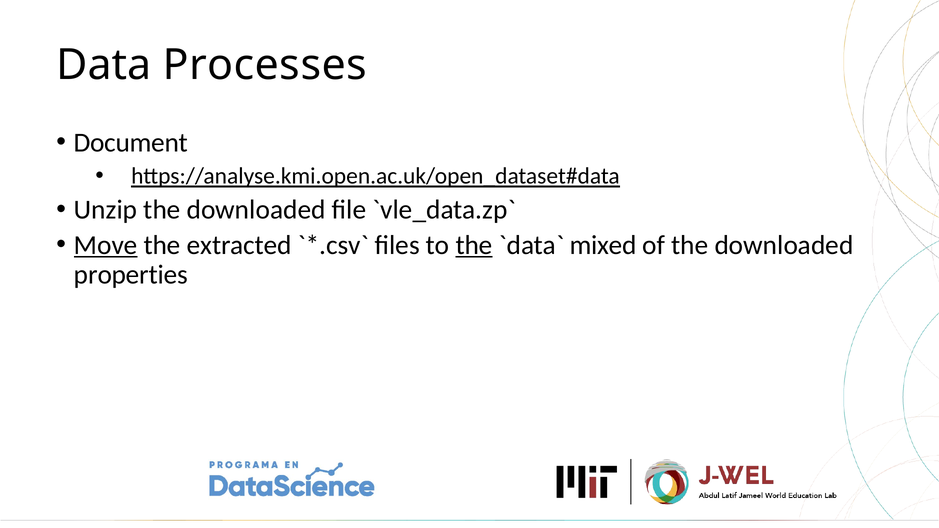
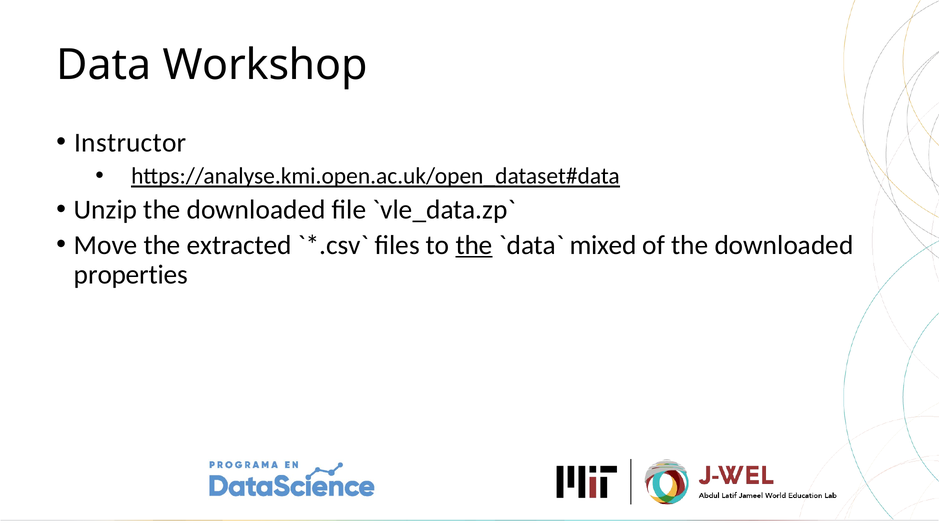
Processes: Processes -> Workshop (265, 65)
Document: Document -> Instructor (130, 143)
Move underline: present -> none (106, 245)
